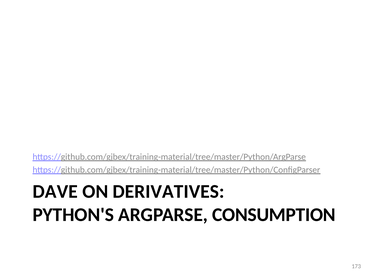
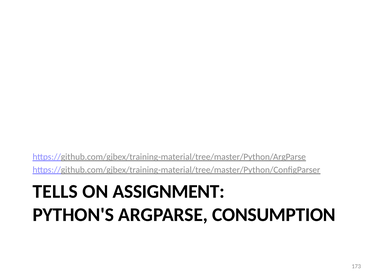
DAVE: DAVE -> TELLS (55, 191)
DERIVATIVES: DERIVATIVES -> ASSIGNMENT (169, 191)
